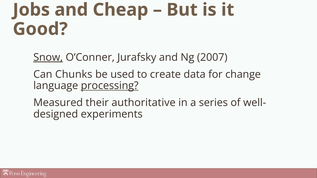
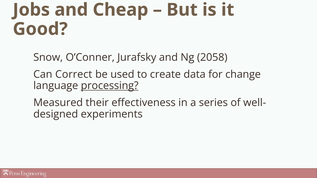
Snow underline: present -> none (48, 57)
2007: 2007 -> 2058 (212, 57)
Chunks: Chunks -> Correct (74, 74)
authoritative: authoritative -> effectiveness (144, 103)
